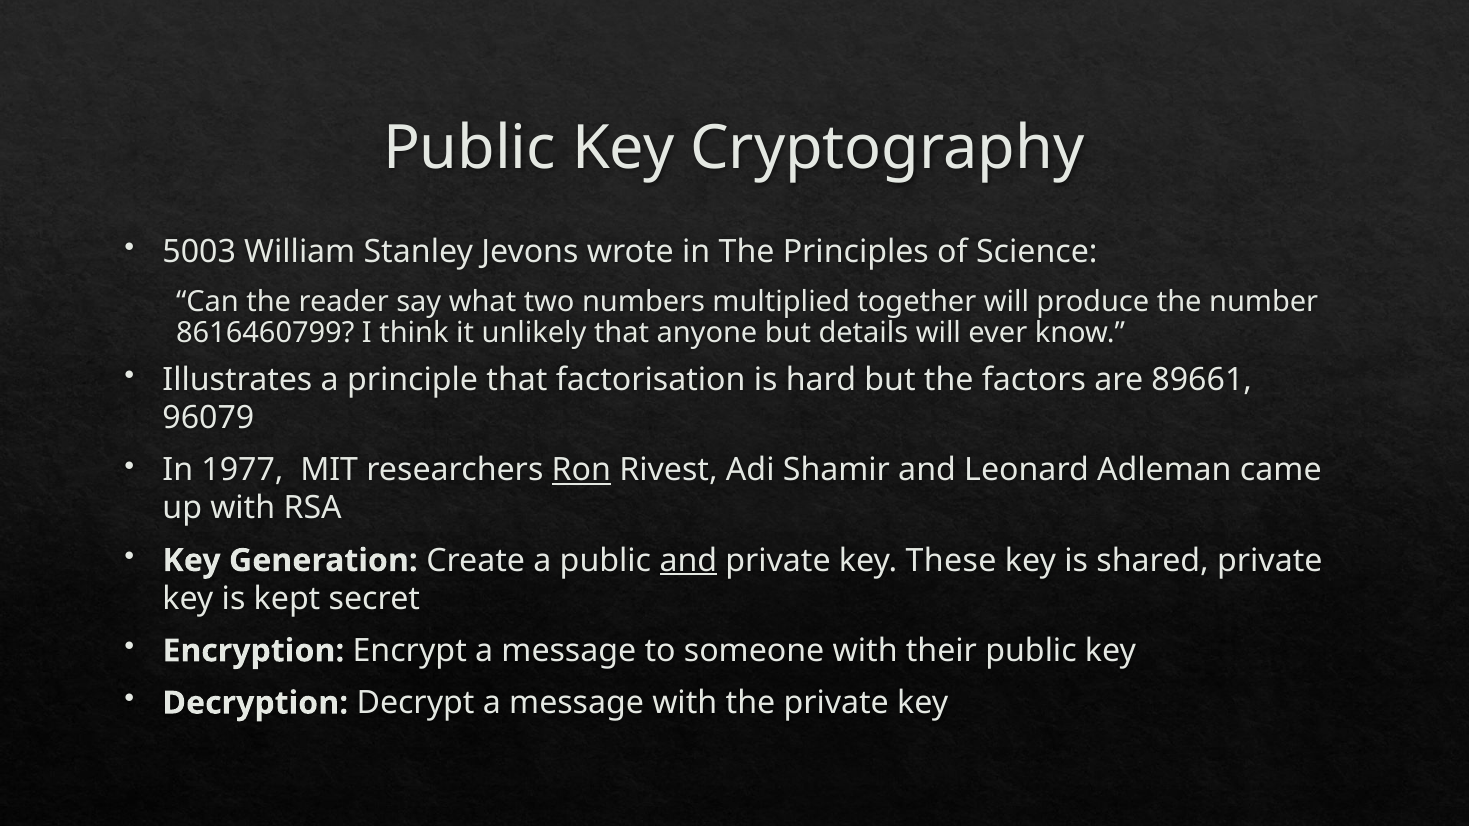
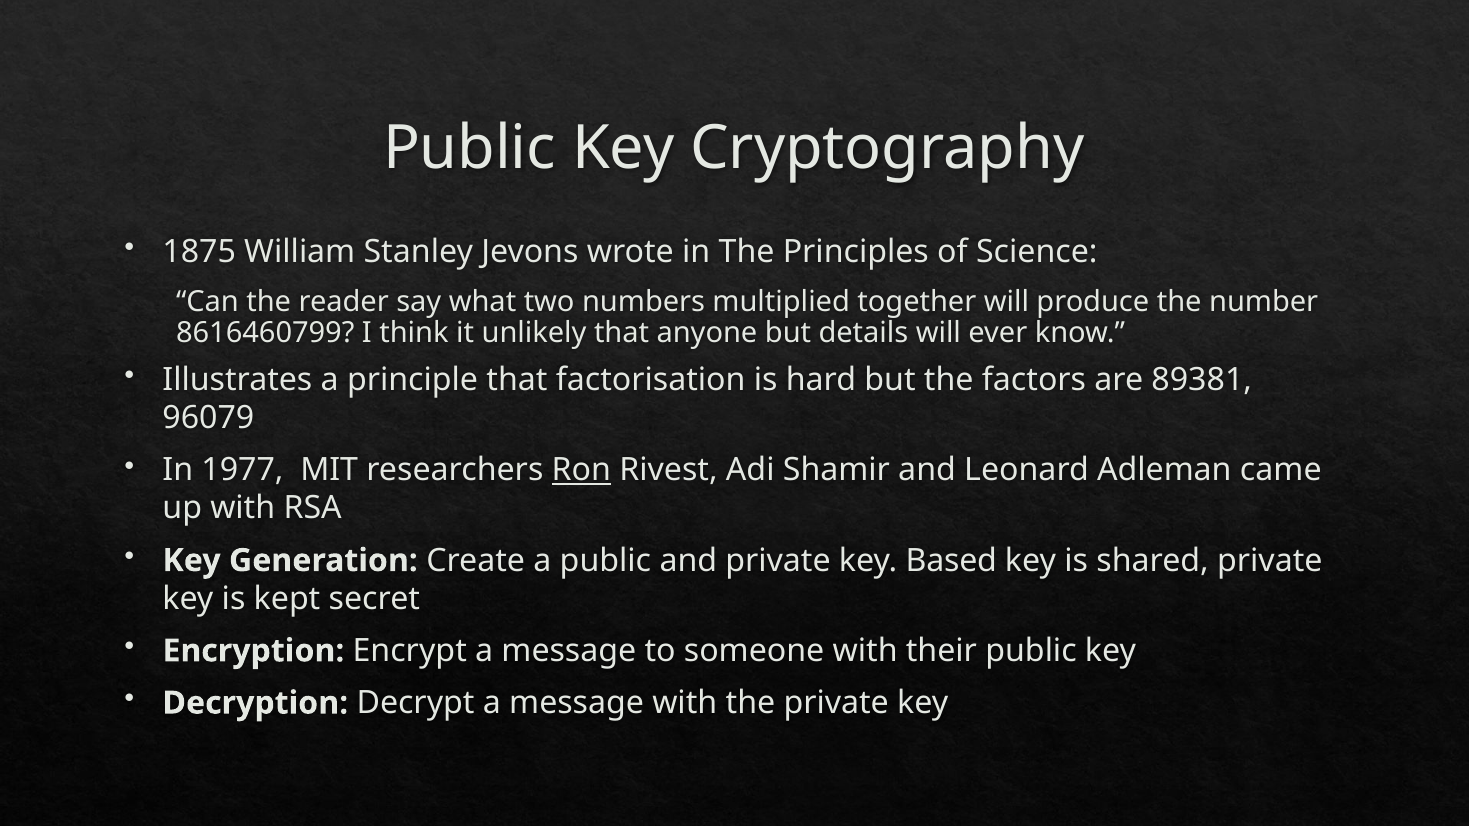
5003: 5003 -> 1875 (199, 252)
89661: 89661 -> 89381 (1202, 380)
and underline: present -> none (688, 561)
These: These -> Based (951, 561)
